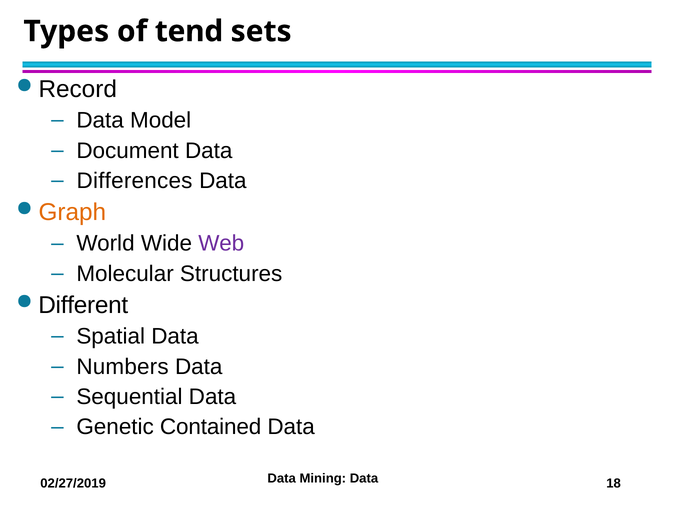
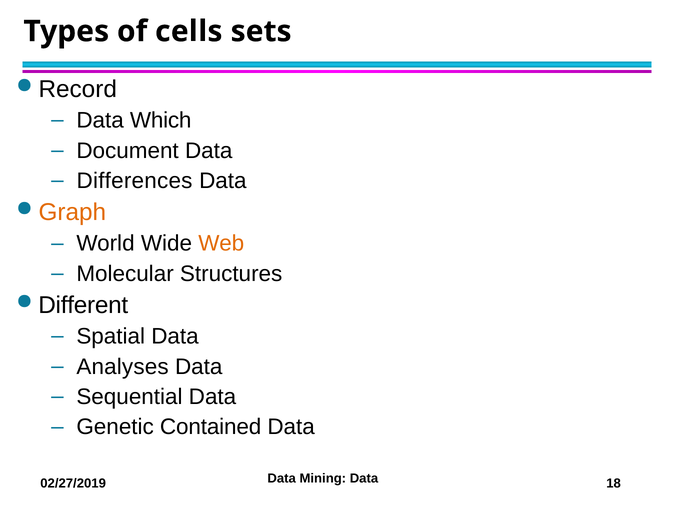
tend: tend -> cells (189, 31)
Model: Model -> Which (161, 121)
Web colour: purple -> orange (221, 244)
Numbers: Numbers -> Analyses (123, 367)
